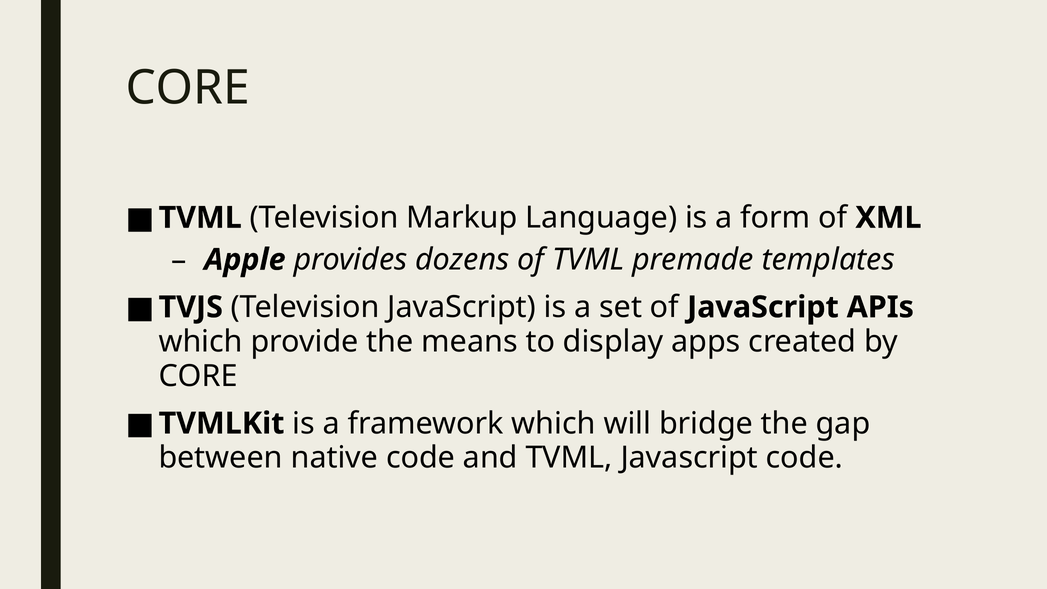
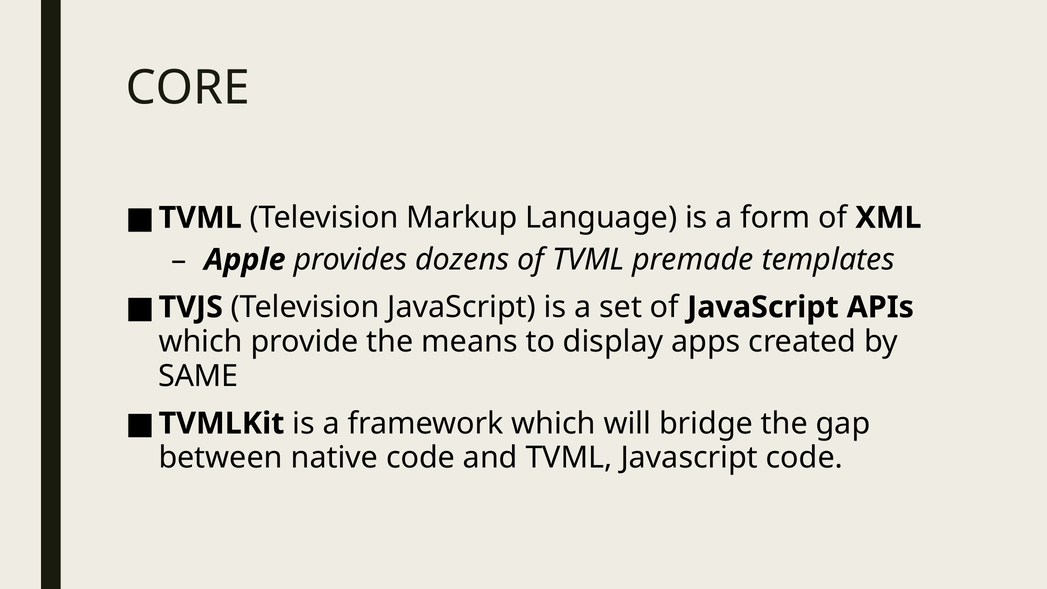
CORE: CORE -> SAME (198, 376)
